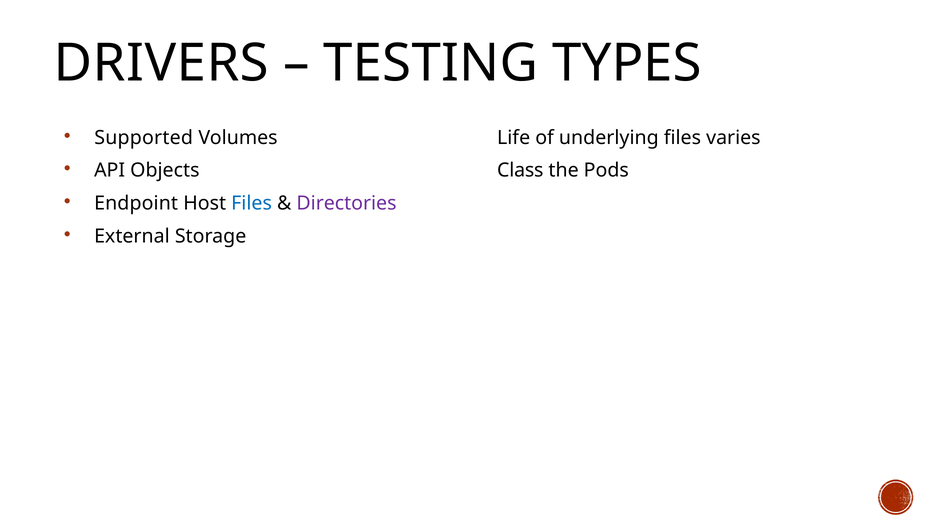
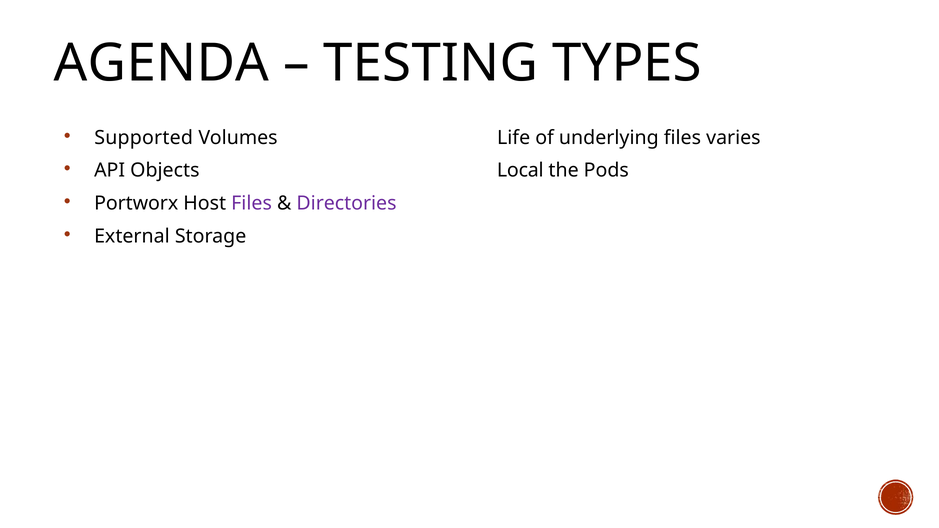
DRIVERS: DRIVERS -> AGENDA (162, 64)
Class: Class -> Local (520, 170)
Endpoint: Endpoint -> Portworx (136, 203)
Files colour: blue -> purple (252, 203)
